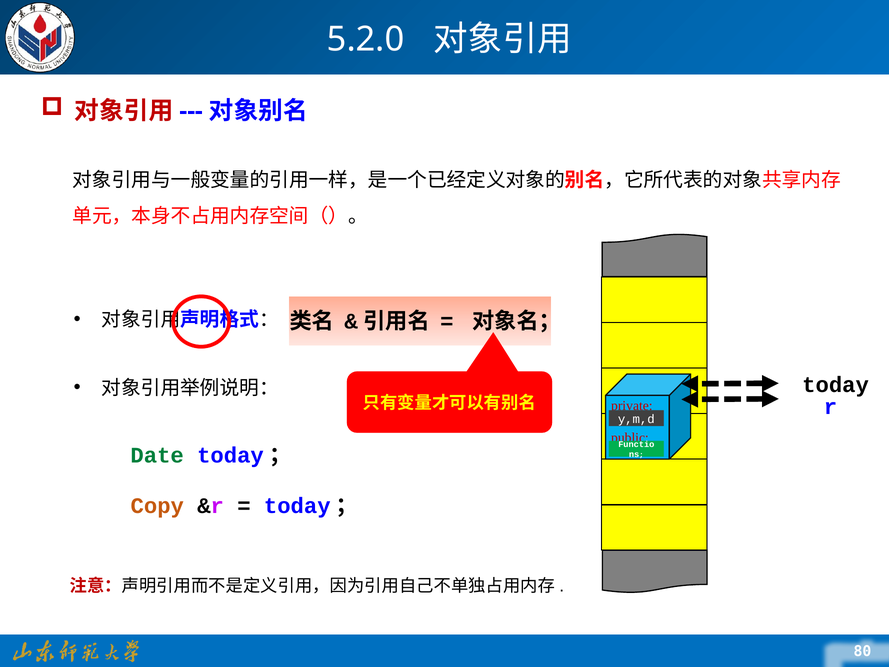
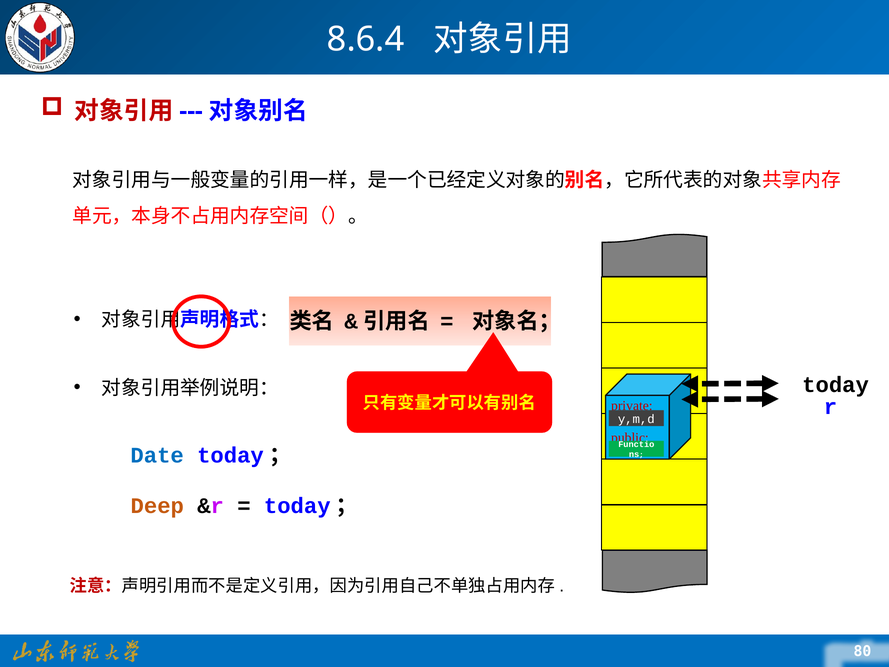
5.2.0: 5.2.0 -> 8.6.4 (366, 39)
Date colour: green -> blue (157, 455)
Copy: Copy -> Deep (157, 506)
